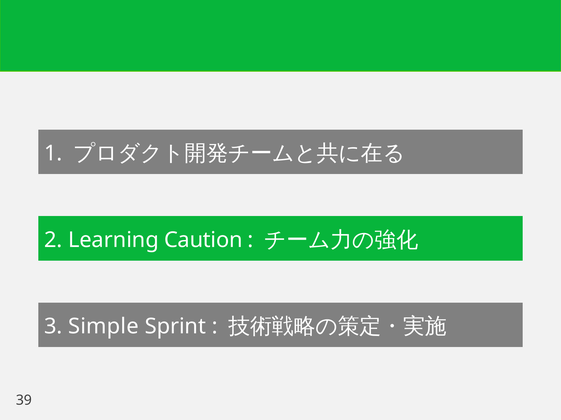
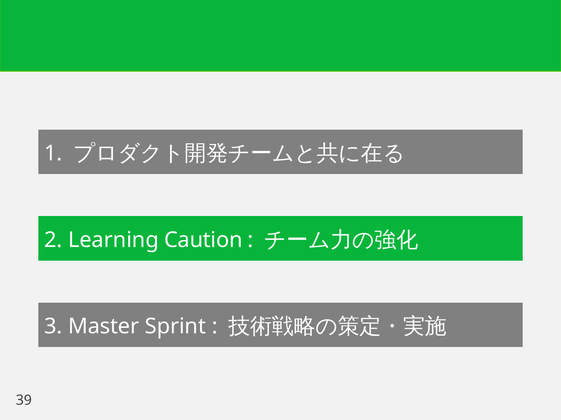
Simple: Simple -> Master (104, 327)
